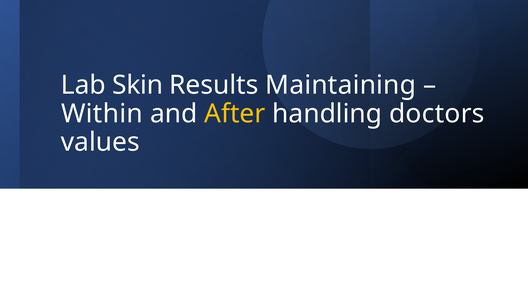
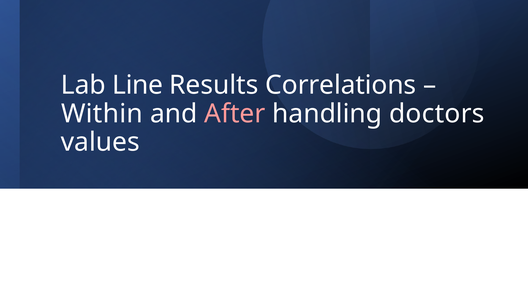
Skin: Skin -> Line (138, 85)
Maintaining: Maintaining -> Correlations (341, 85)
After colour: yellow -> pink (235, 114)
